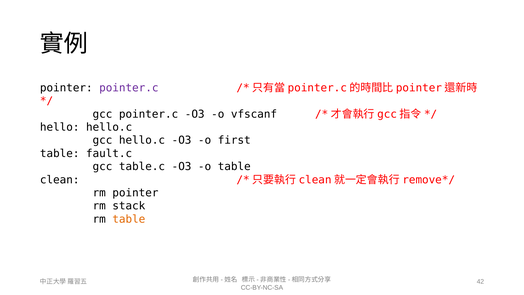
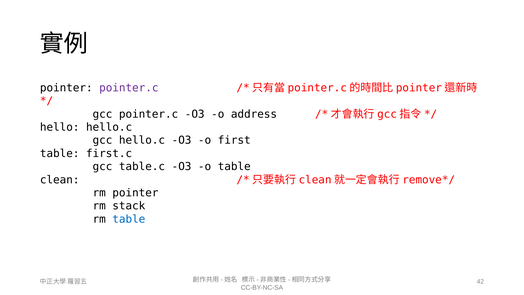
vfscanf: vfscanf -> address (254, 114)
fault.c: fault.c -> first.c (109, 153)
table colour: orange -> blue (129, 219)
